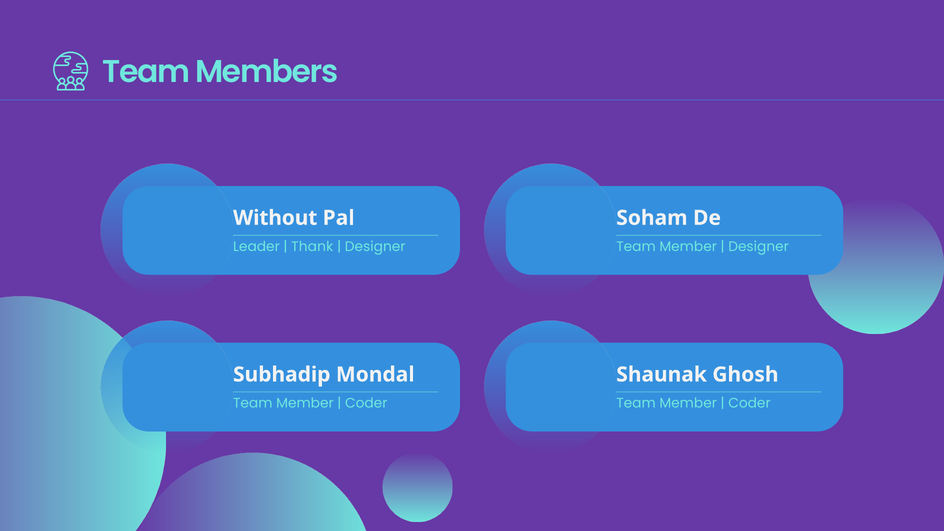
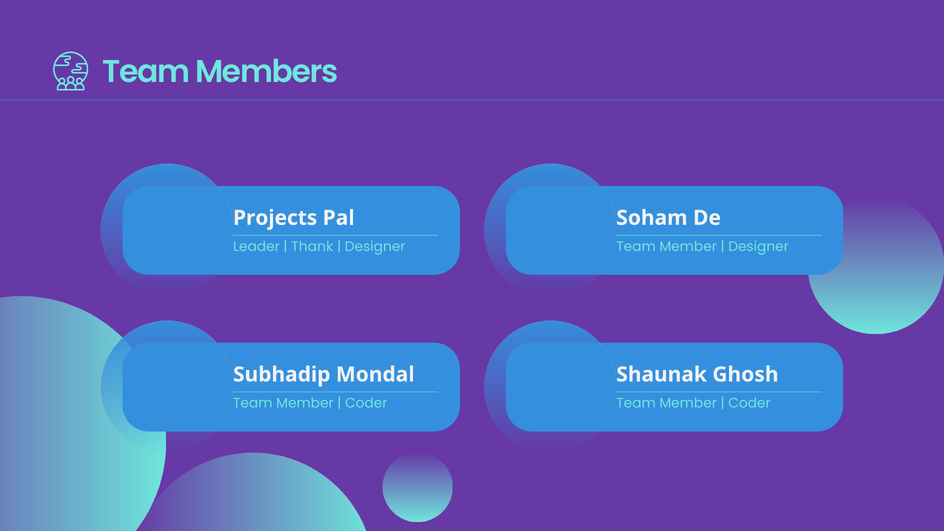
Without: Without -> Projects (275, 218)
